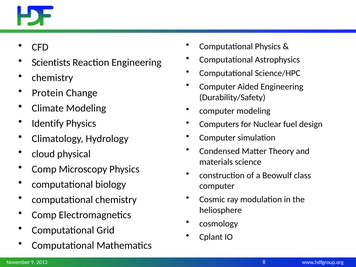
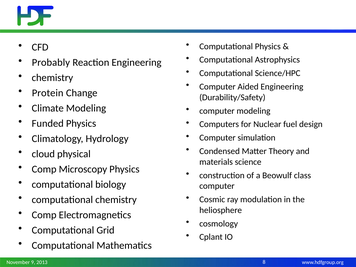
Scientists: Scientists -> Probably (51, 63)
Identify: Identify -> Funded (48, 123)
